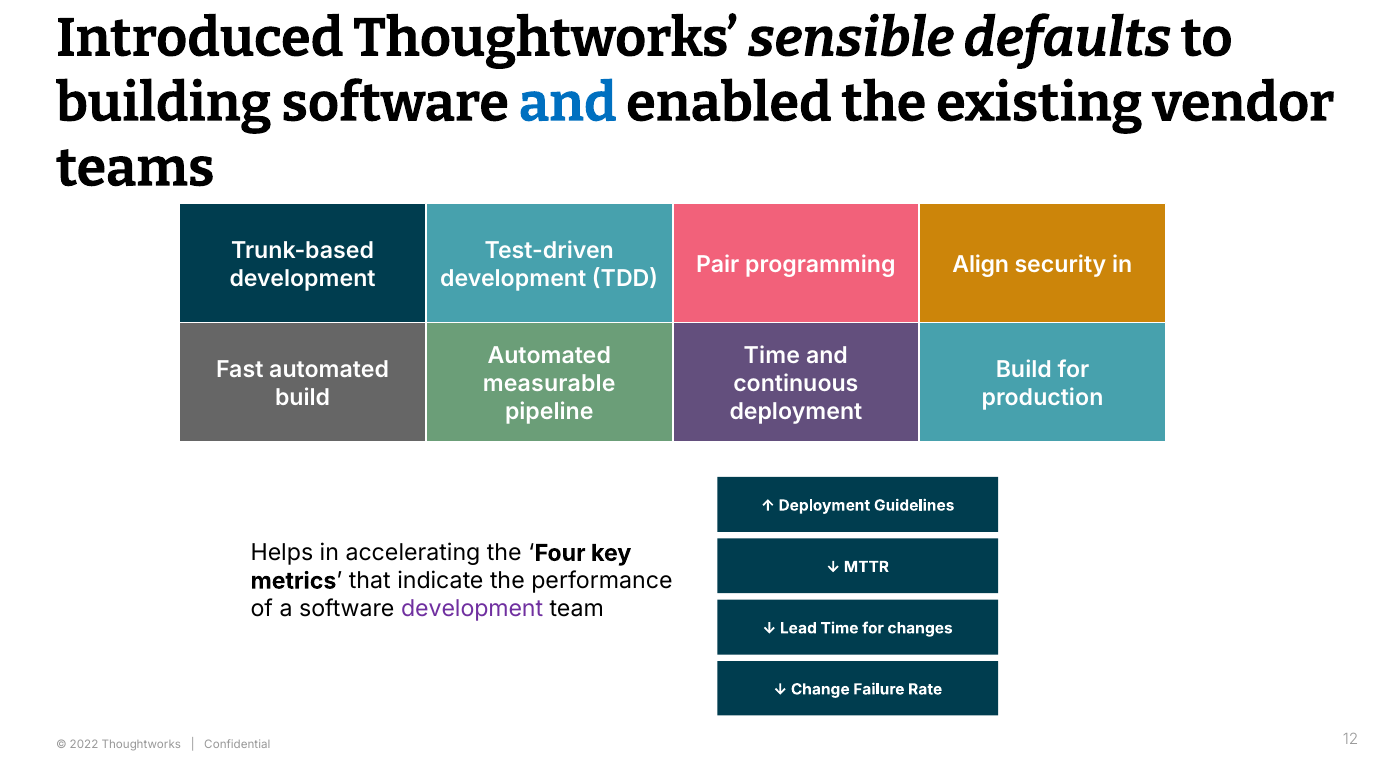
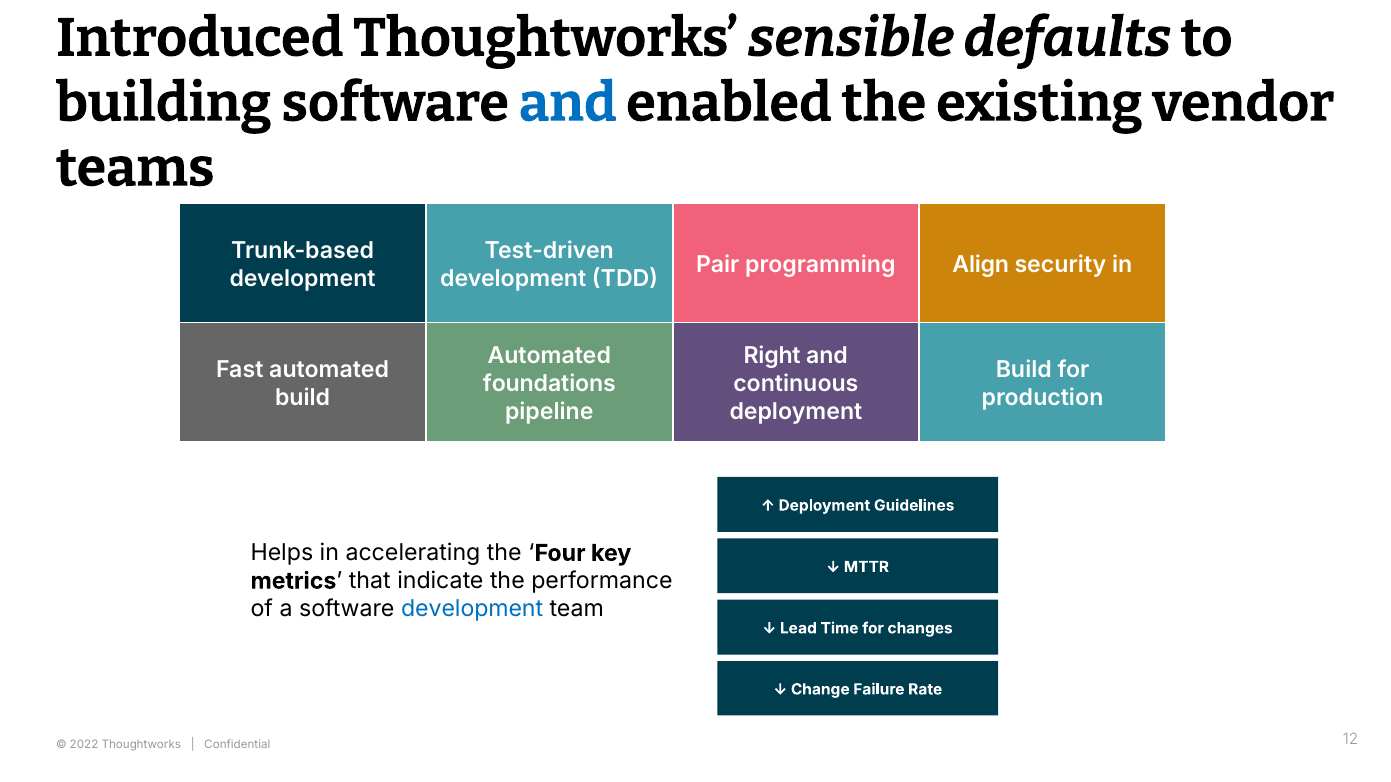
Time: Time -> Right (772, 356)
measurable: measurable -> foundations (549, 384)
development colour: purple -> blue (472, 609)
